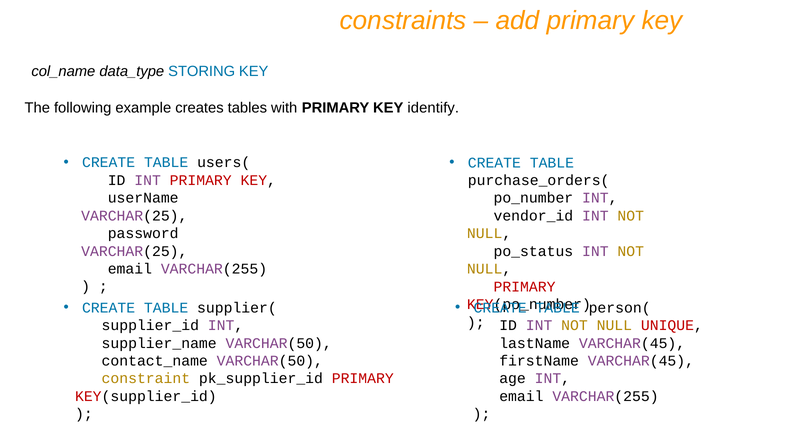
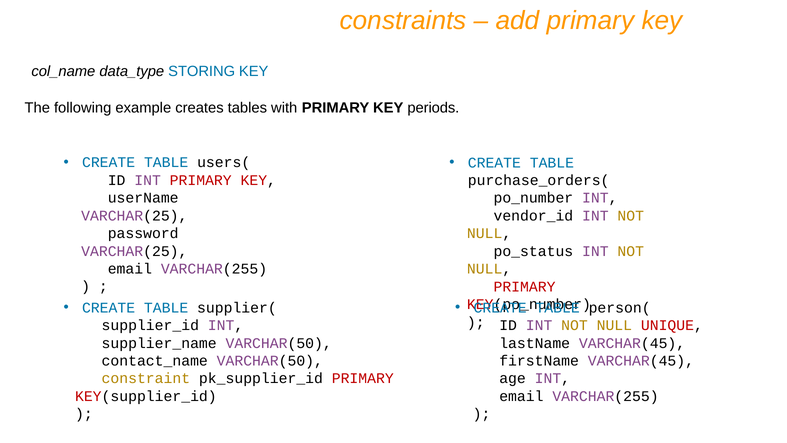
identify: identify -> periods (433, 108)
